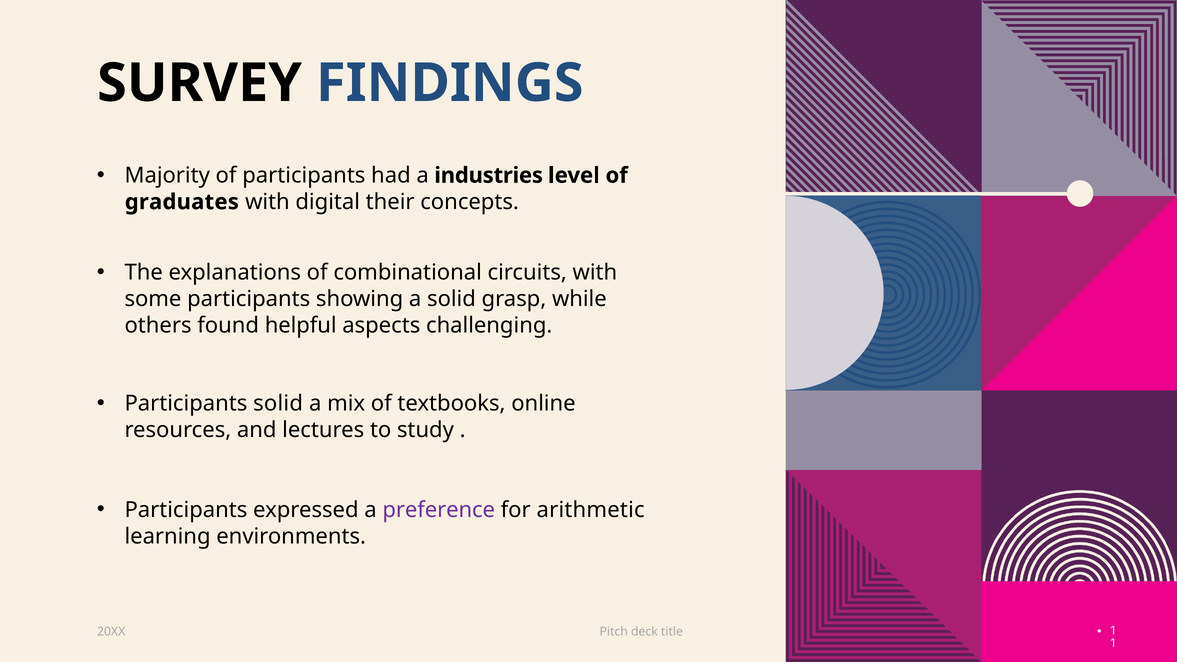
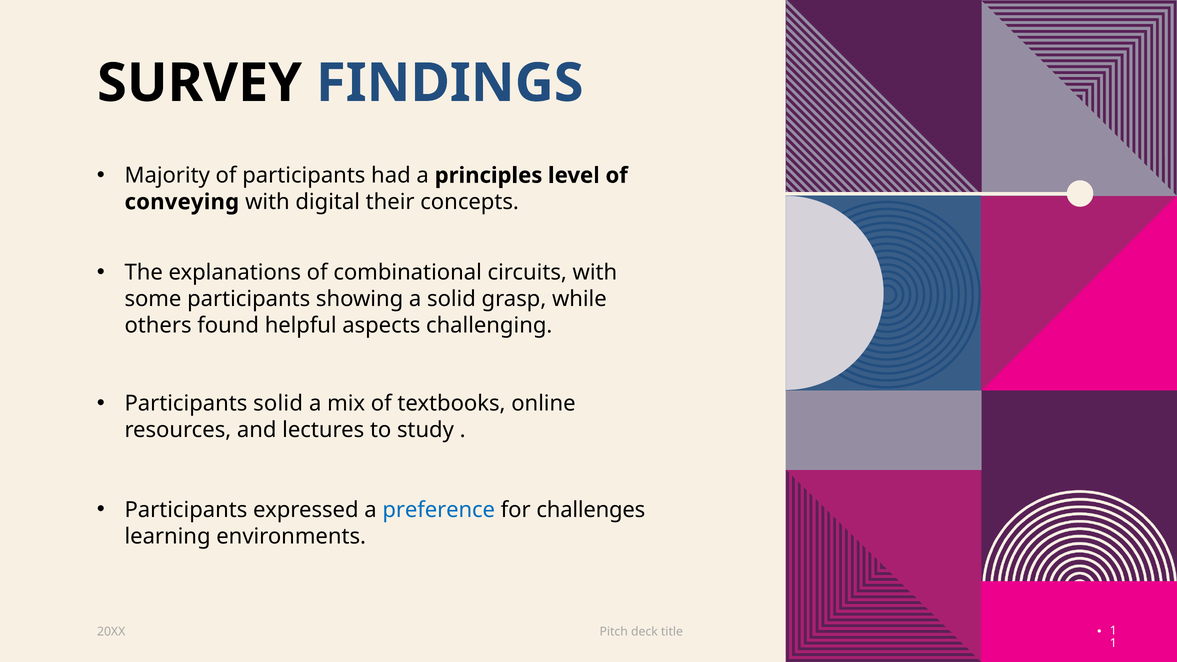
industries: industries -> principles (489, 175)
graduates: graduates -> conveying (182, 202)
preference colour: purple -> blue (439, 510)
arithmetic: arithmetic -> challenges (591, 510)
